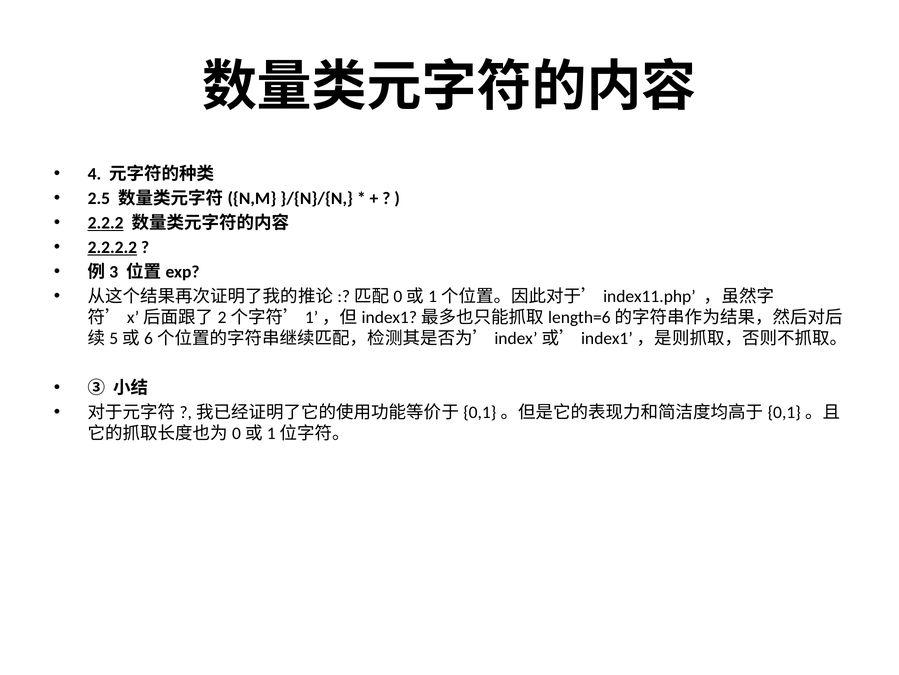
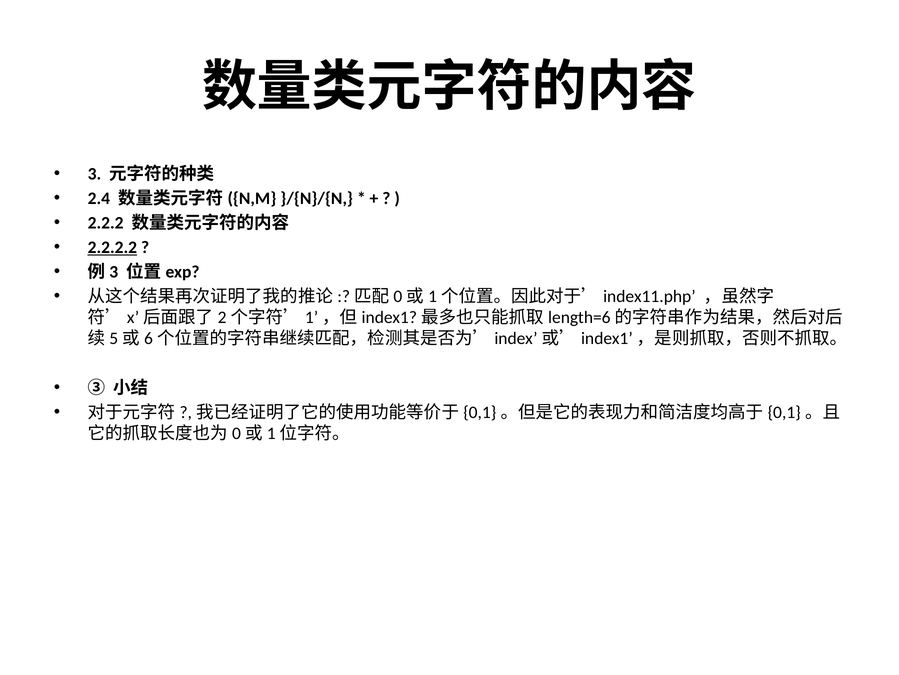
4: 4 -> 3 (94, 174)
2.5: 2.5 -> 2.4 (99, 198)
2.2.2 underline: present -> none (106, 223)
